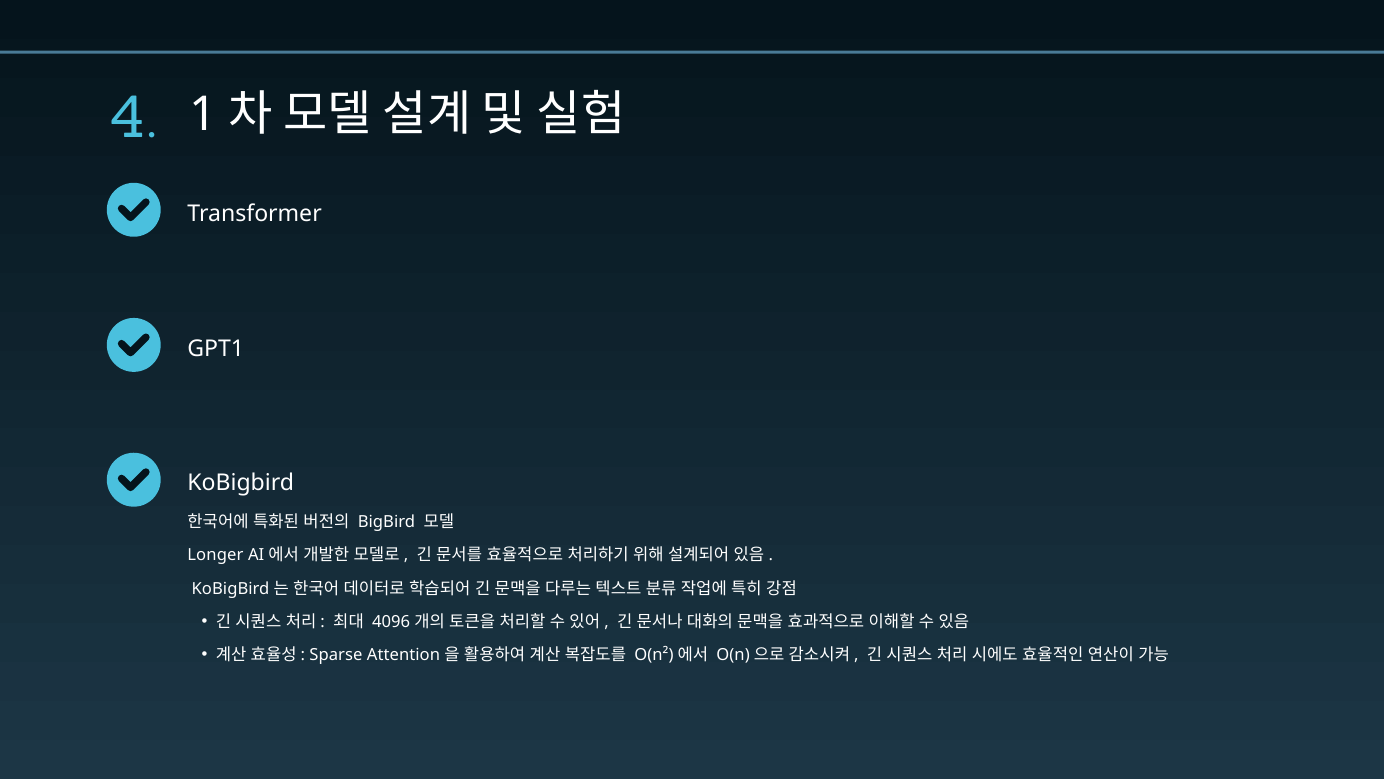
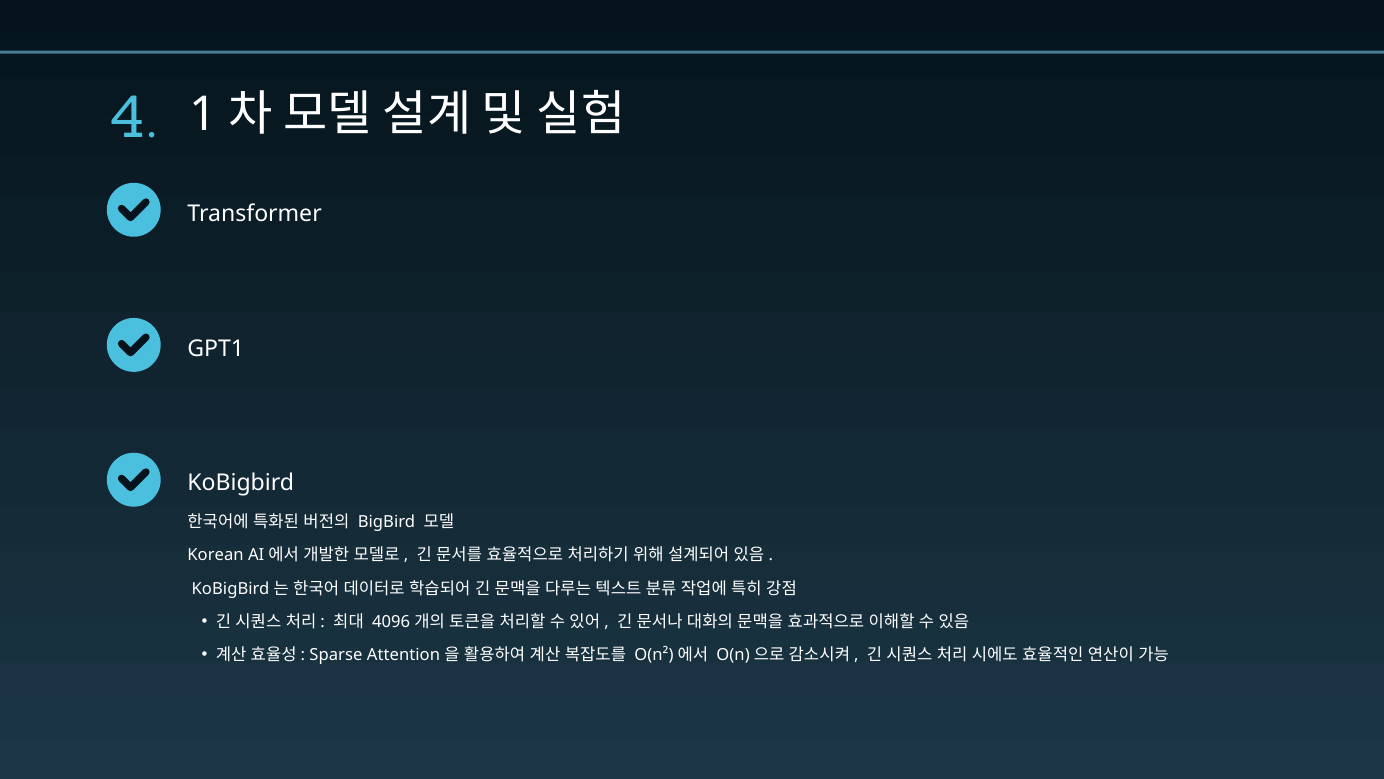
Longer: Longer -> Korean (216, 555)
